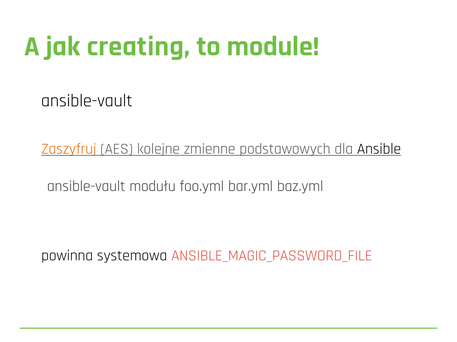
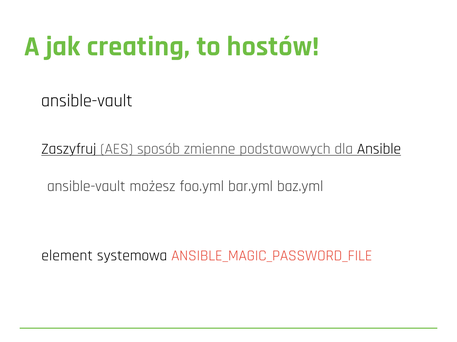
module: module -> hostów (273, 46)
Zaszyfruj colour: orange -> black (69, 149)
kolejne: kolejne -> sposób (159, 149)
modułu: modułu -> możesz (152, 187)
powinna: powinna -> element (67, 256)
